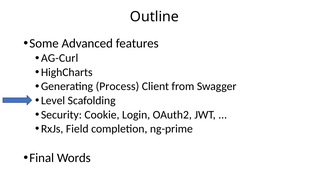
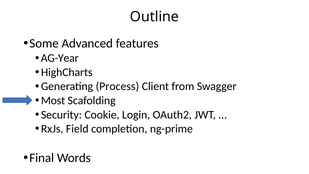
AG-Curl: AG-Curl -> AG-Year (60, 58)
Level: Level -> Most (53, 100)
